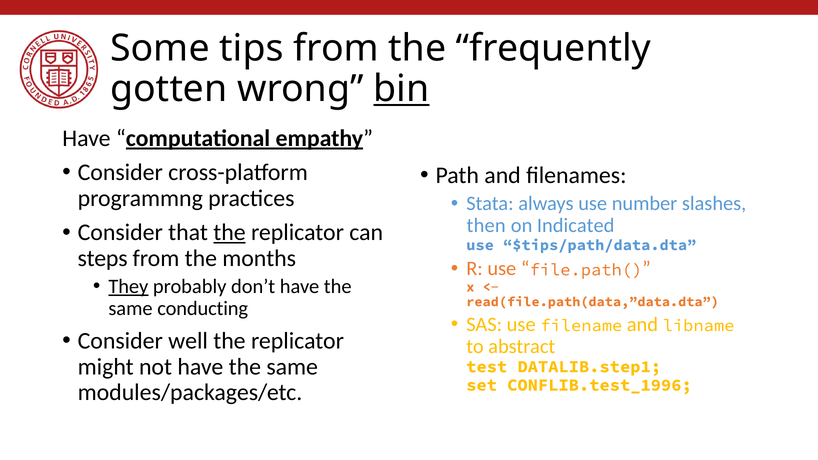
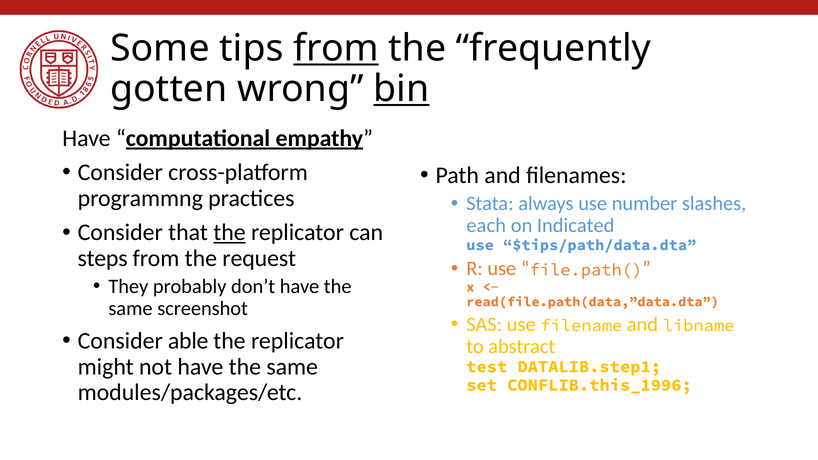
from underline: none -> present (336, 48)
then: then -> each (486, 226)
months: months -> request (259, 258)
They underline: present -> none (128, 287)
conducting: conducting -> screenshot (203, 309)
well: well -> able (188, 341)
CONFLIB.test_1996: CONFLIB.test_1996 -> CONFLIB.this_1996 (599, 385)
